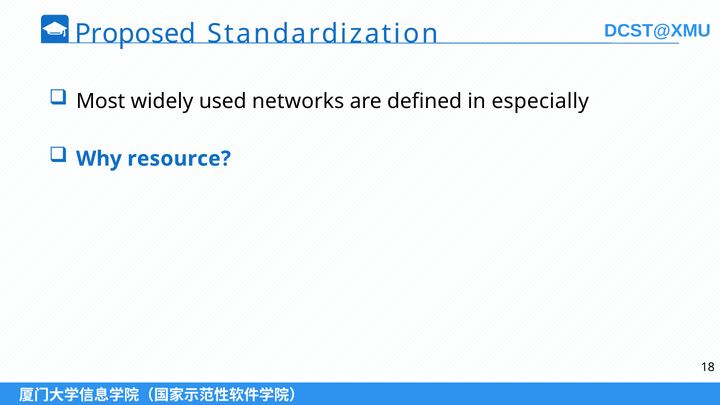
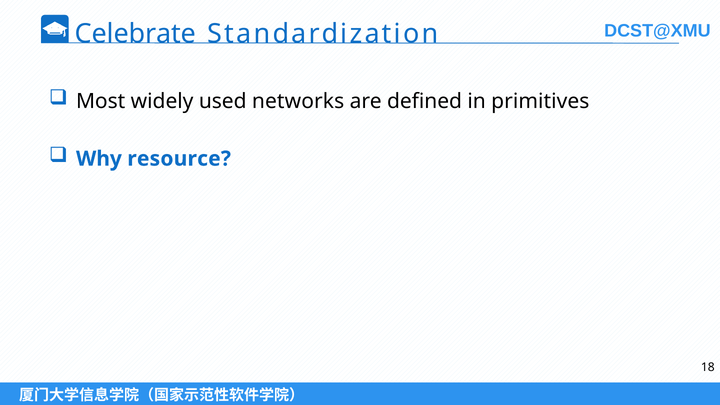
Proposed: Proposed -> Celebrate (135, 34)
especially: especially -> primitives (540, 101)
